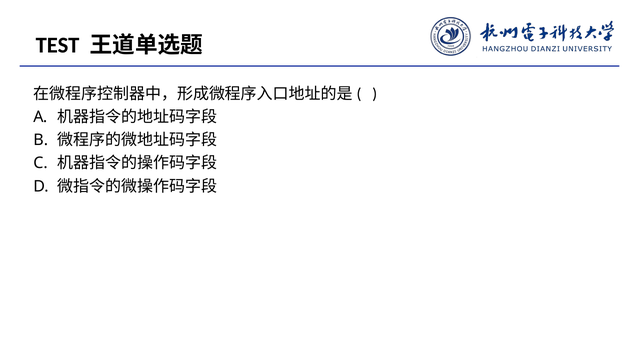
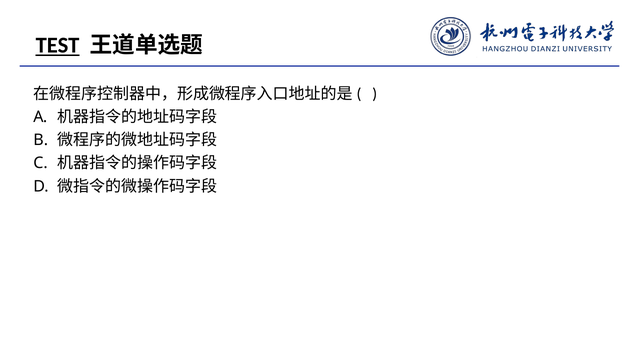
TEST underline: none -> present (58, 45)
